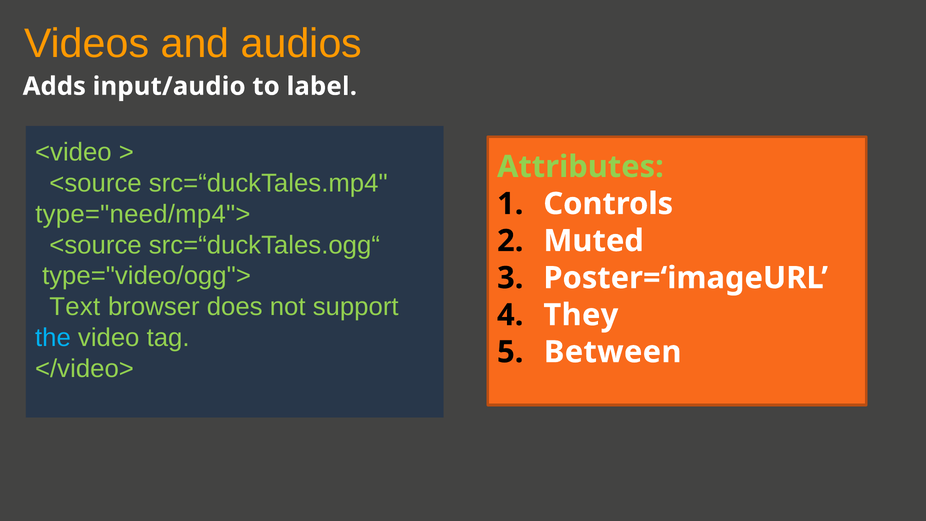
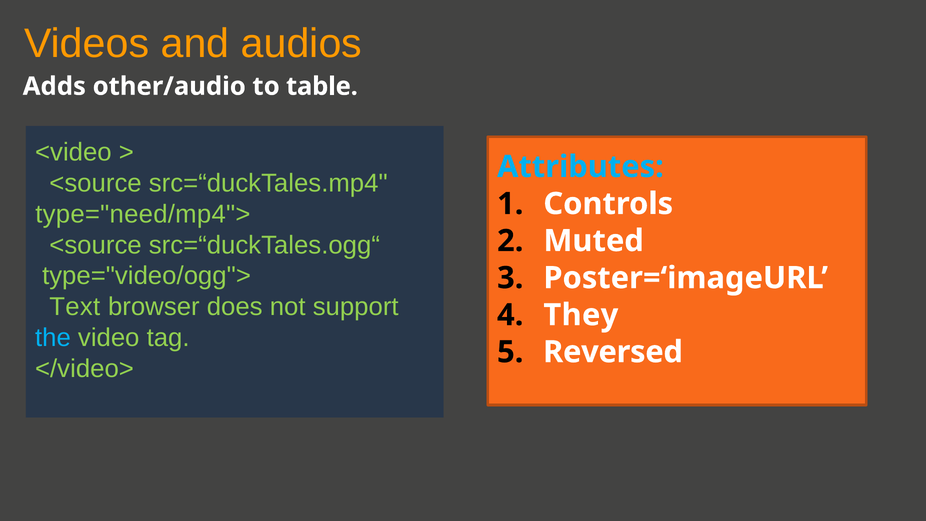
input/audio: input/audio -> other/audio (169, 86)
label: label -> table (322, 86)
Attributes colour: light green -> light blue (580, 167)
Between: Between -> Reversed (613, 352)
